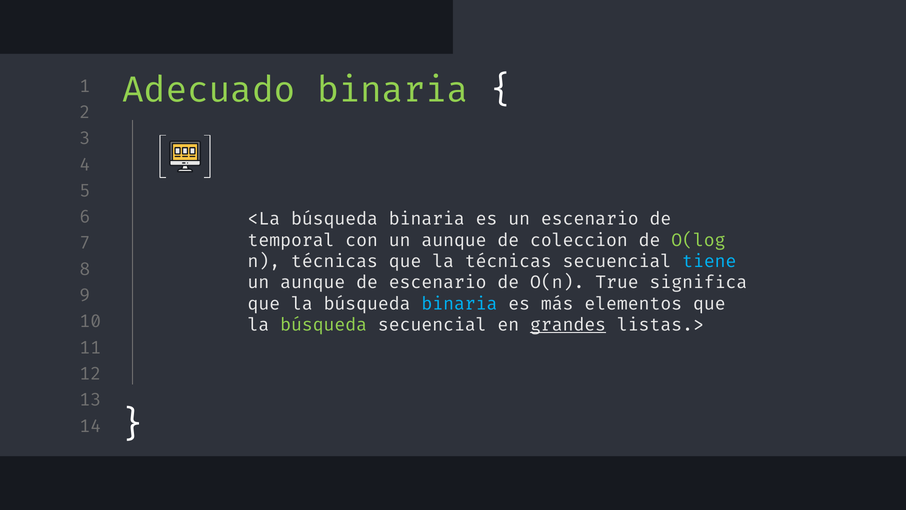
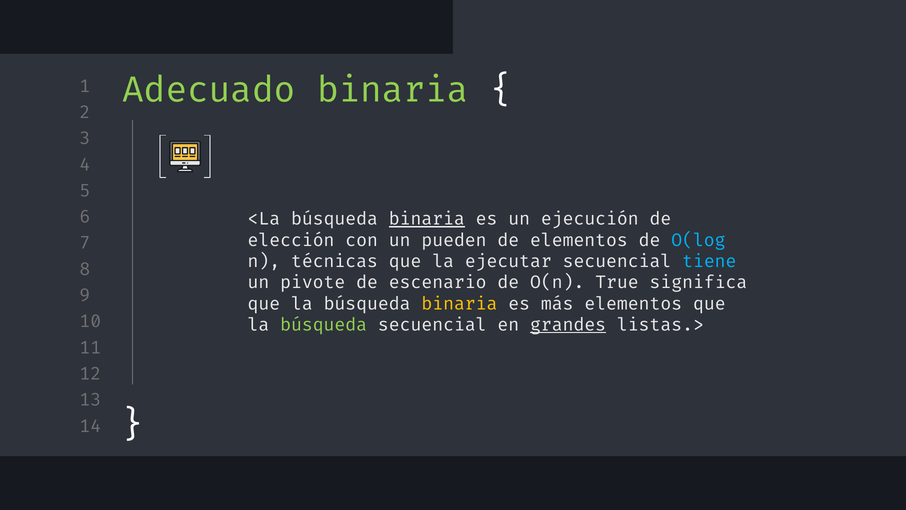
binaria underline: none -> present (427, 219)
un escenario: escenario -> ejecución (590, 219)
temporal: temporal -> elección (291, 240)
con un aunque: aunque -> pueden (454, 240)
de coleccion: coleccion -> elementos (579, 240)
O(log colour: light green -> light blue (698, 240)
la técnicas: técnicas -> ejecutar (508, 261)
aunque: aunque -> pivote (313, 282)
binaria colour: light blue -> yellow (459, 304)
